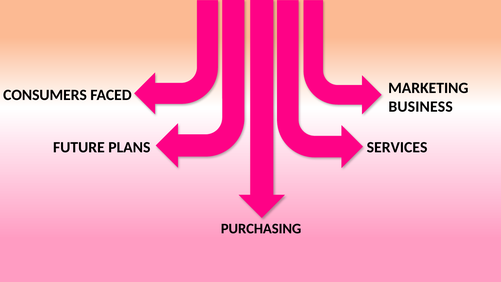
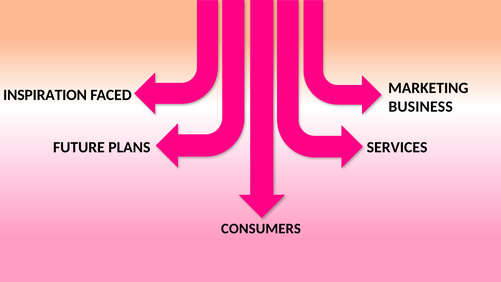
CONSUMERS: CONSUMERS -> INSPIRATION (45, 95)
PURCHASING: PURCHASING -> CONSUMERS (261, 229)
